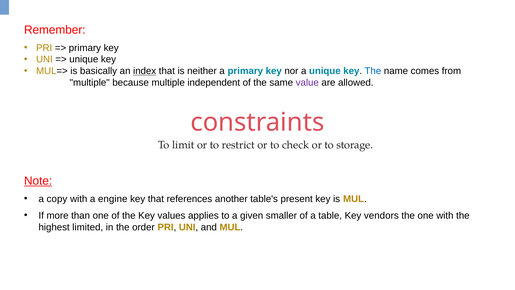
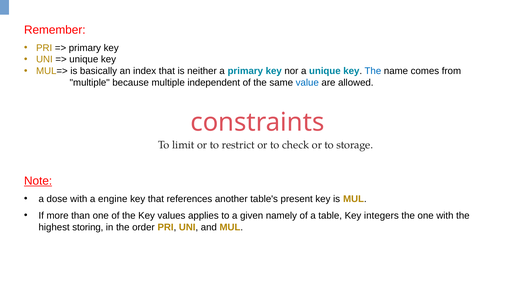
index underline: present -> none (145, 71)
value colour: purple -> blue (307, 83)
copy: copy -> dose (57, 199)
smaller: smaller -> namely (281, 215)
vendors: vendors -> integers (381, 215)
limited: limited -> storing (88, 227)
